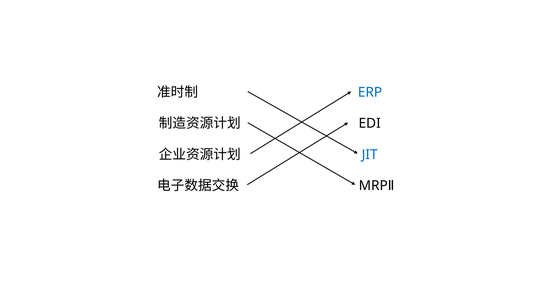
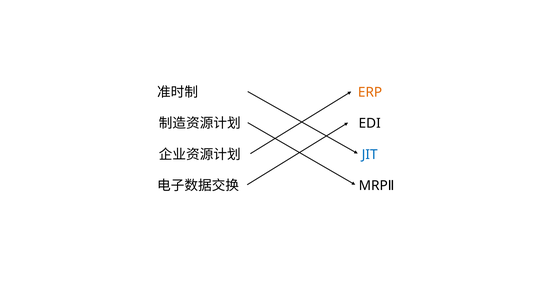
ERP colour: blue -> orange (370, 92)
